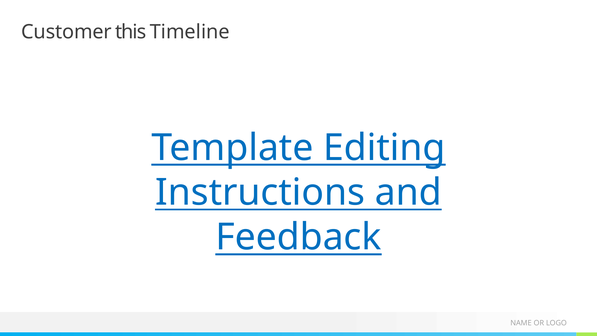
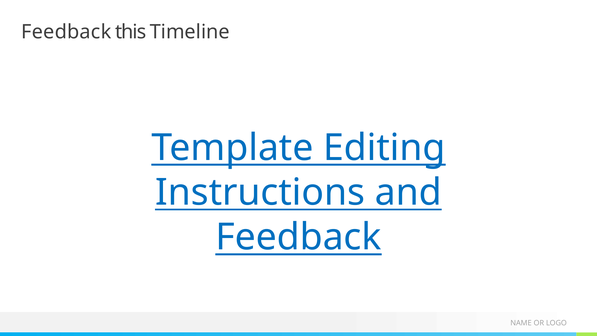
Customer: Customer -> Feedback (66, 32)
